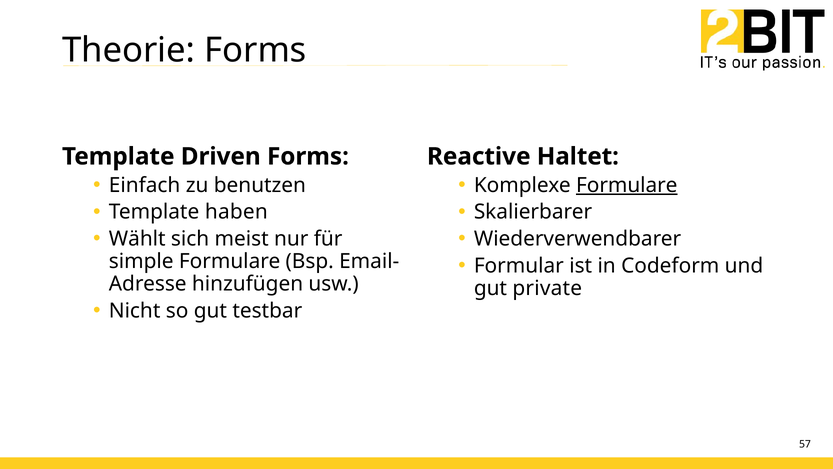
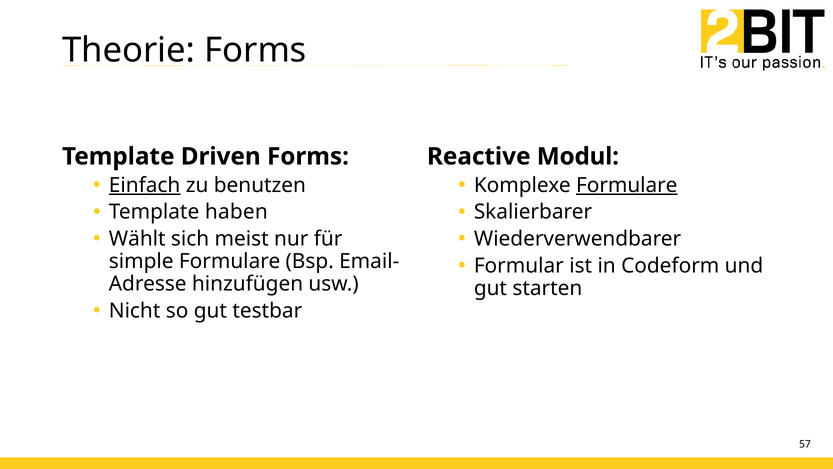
Haltet: Haltet -> Modul (578, 156)
Einfach underline: none -> present (145, 185)
private: private -> starten (547, 288)
